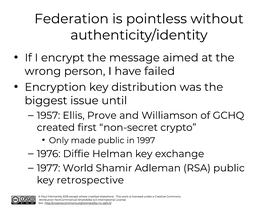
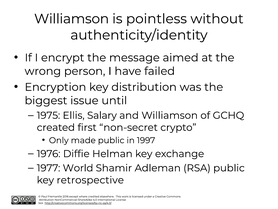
Federation: Federation -> Williamson (72, 19)
1957: 1957 -> 1975 (48, 115)
Prove: Prove -> Salary (102, 115)
